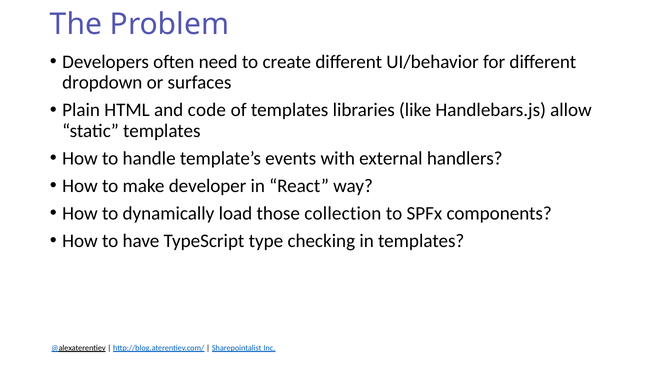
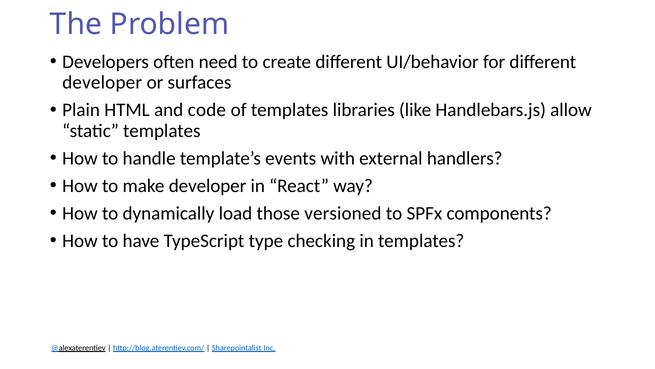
dropdown: dropdown -> developer (102, 82)
collection: collection -> versioned (343, 213)
